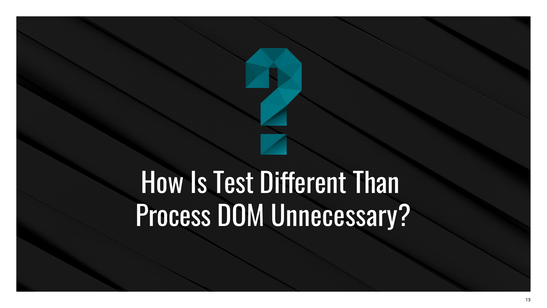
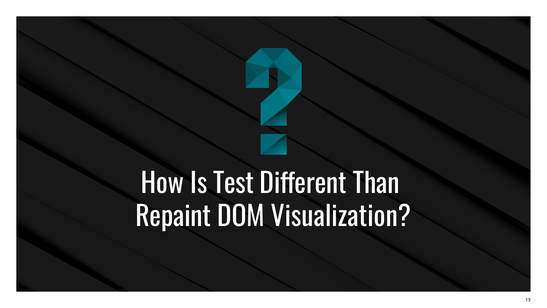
Process: Process -> Repaint (173, 217)
Unnecessary: Unnecessary -> Visualization (341, 217)
